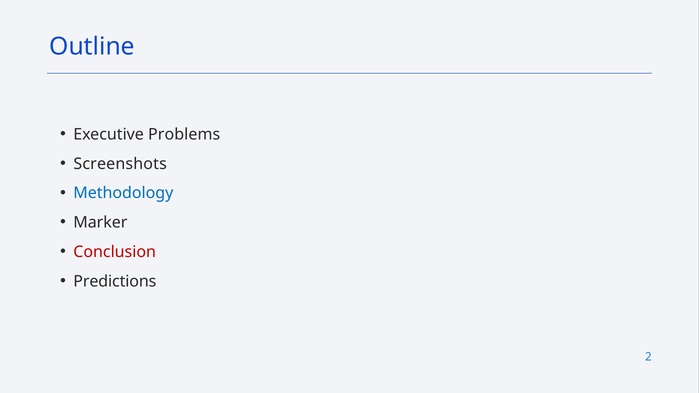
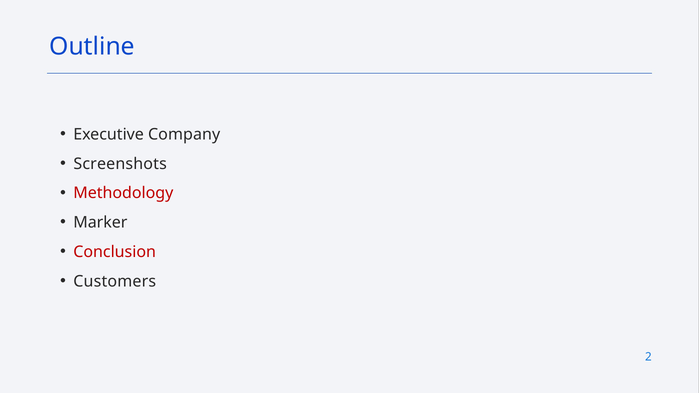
Problems: Problems -> Company (184, 134)
Methodology colour: blue -> red (123, 193)
Predictions: Predictions -> Customers (115, 281)
